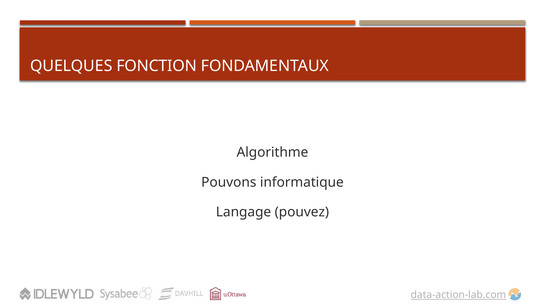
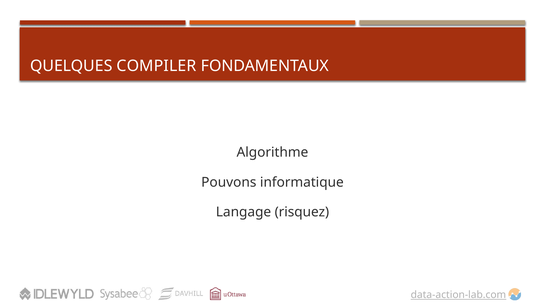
FONCTION: FONCTION -> COMPILER (157, 66)
pouvez: pouvez -> risquez (302, 212)
